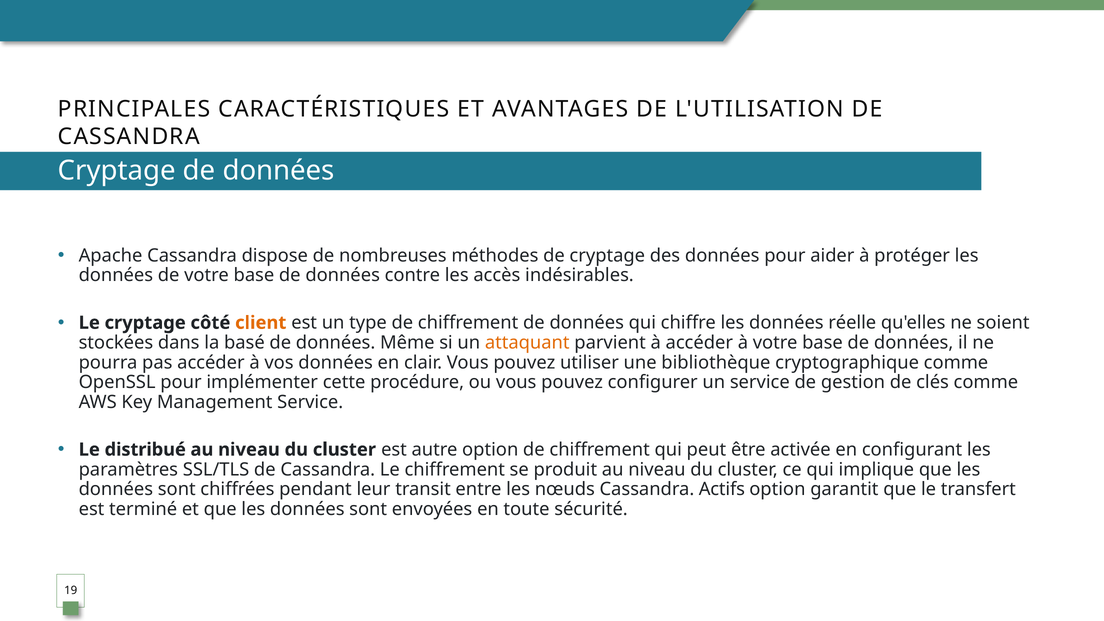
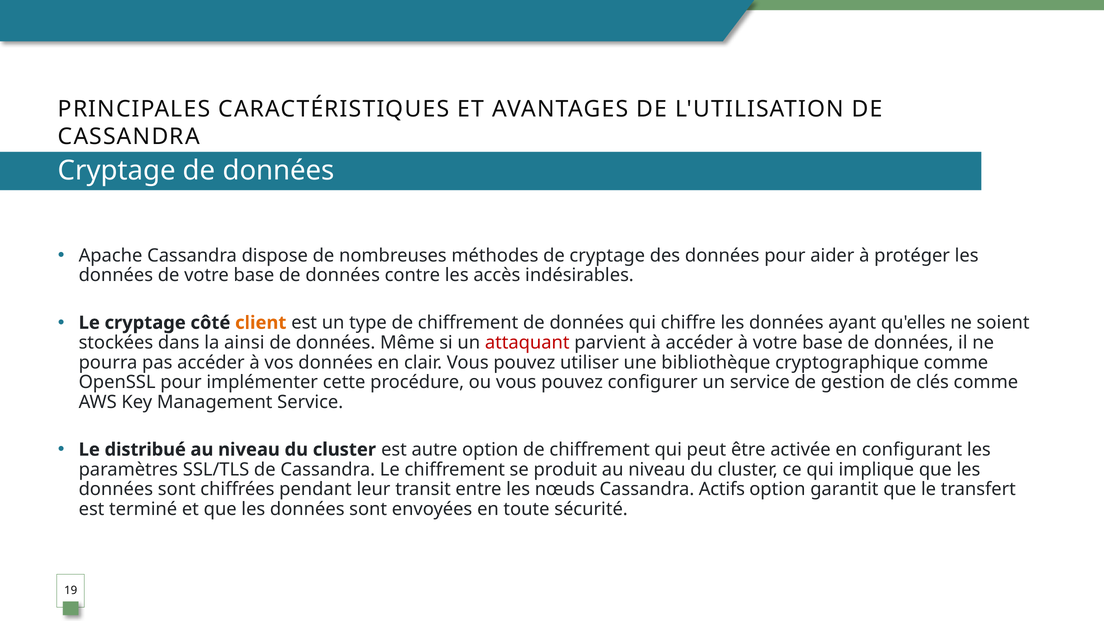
réelle: réelle -> ayant (852, 323)
basé: basé -> ainsi (244, 343)
attaquant colour: orange -> red (527, 343)
